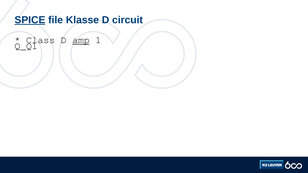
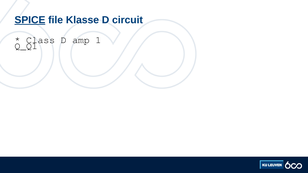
amp underline: present -> none (81, 40)
